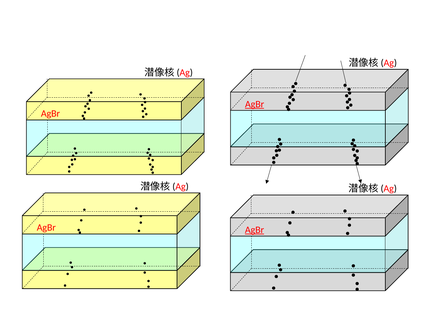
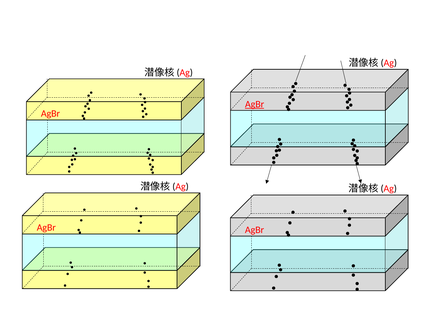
AgBr underline: present -> none (254, 230)
